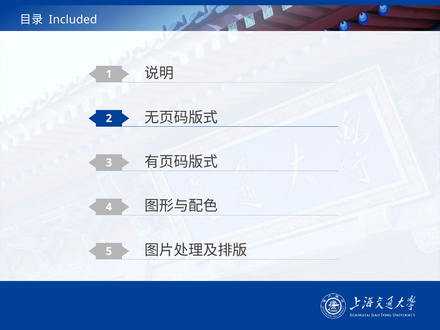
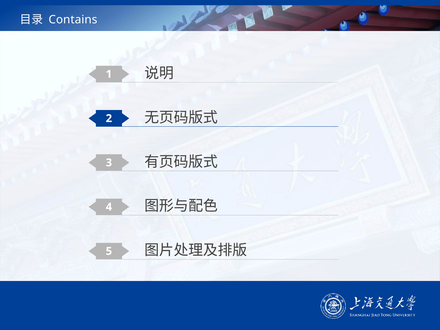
Included: Included -> Contains (73, 20)
